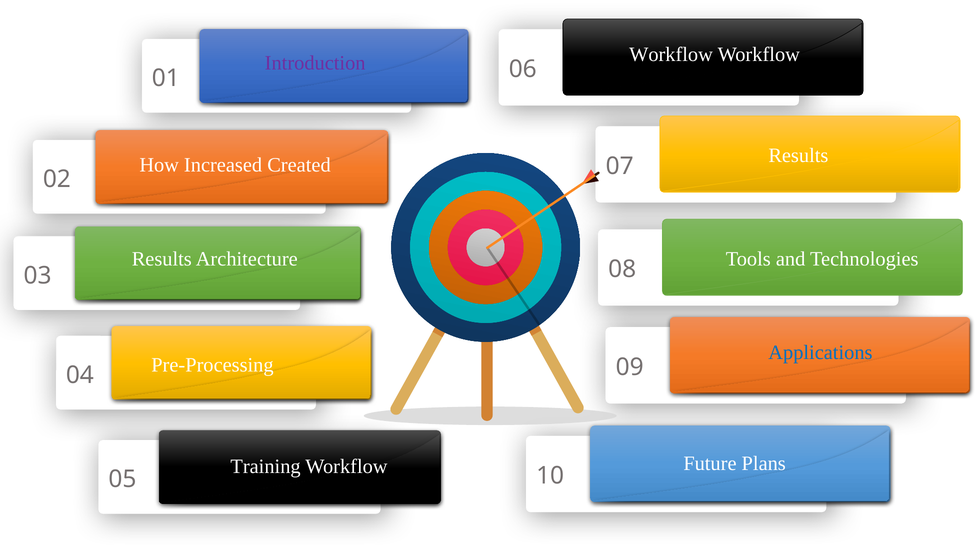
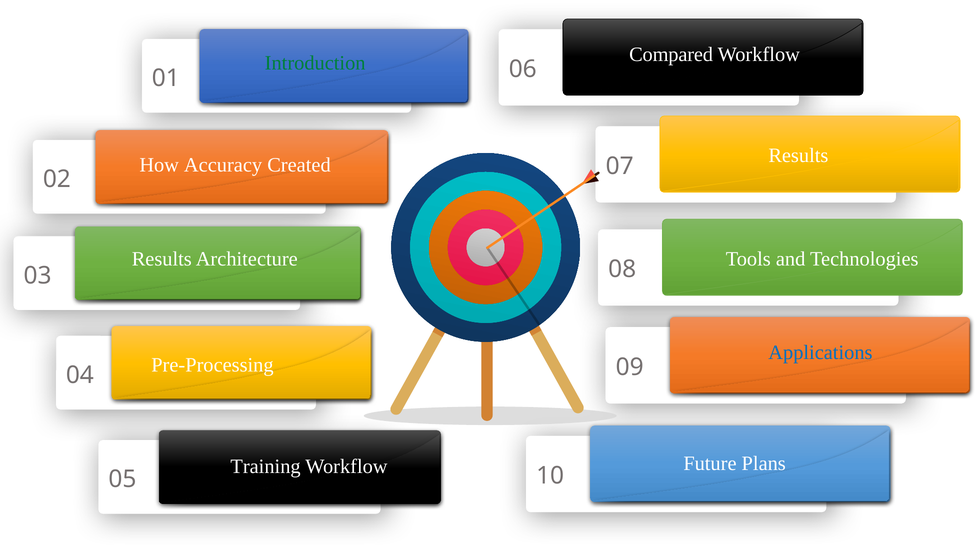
Workflow: Workflow -> Compared (671, 55)
Introduction colour: purple -> green (315, 63)
Increased: Increased -> Accuracy (223, 165)
